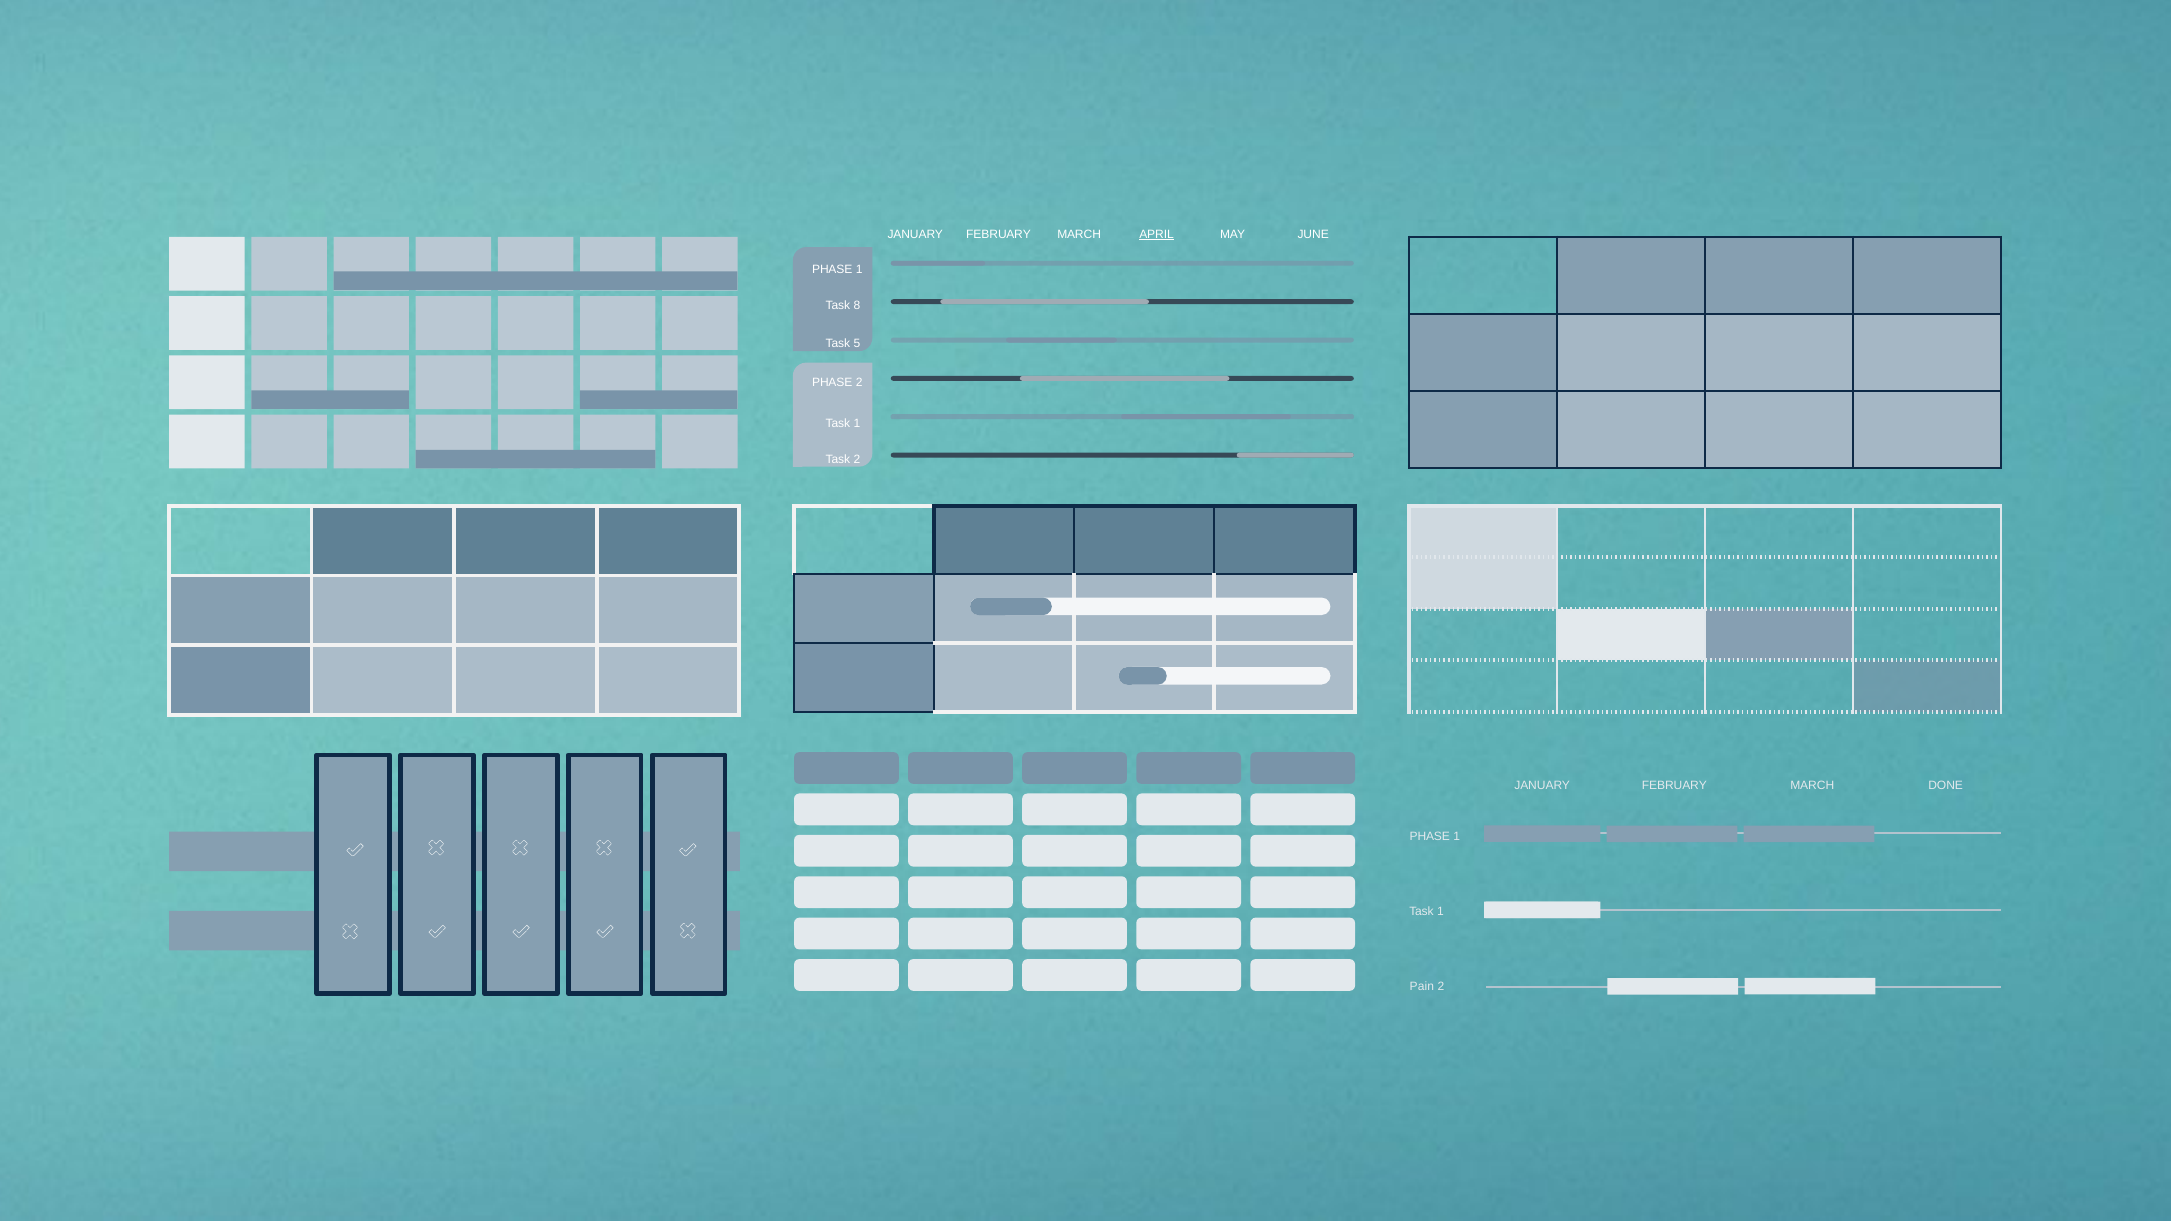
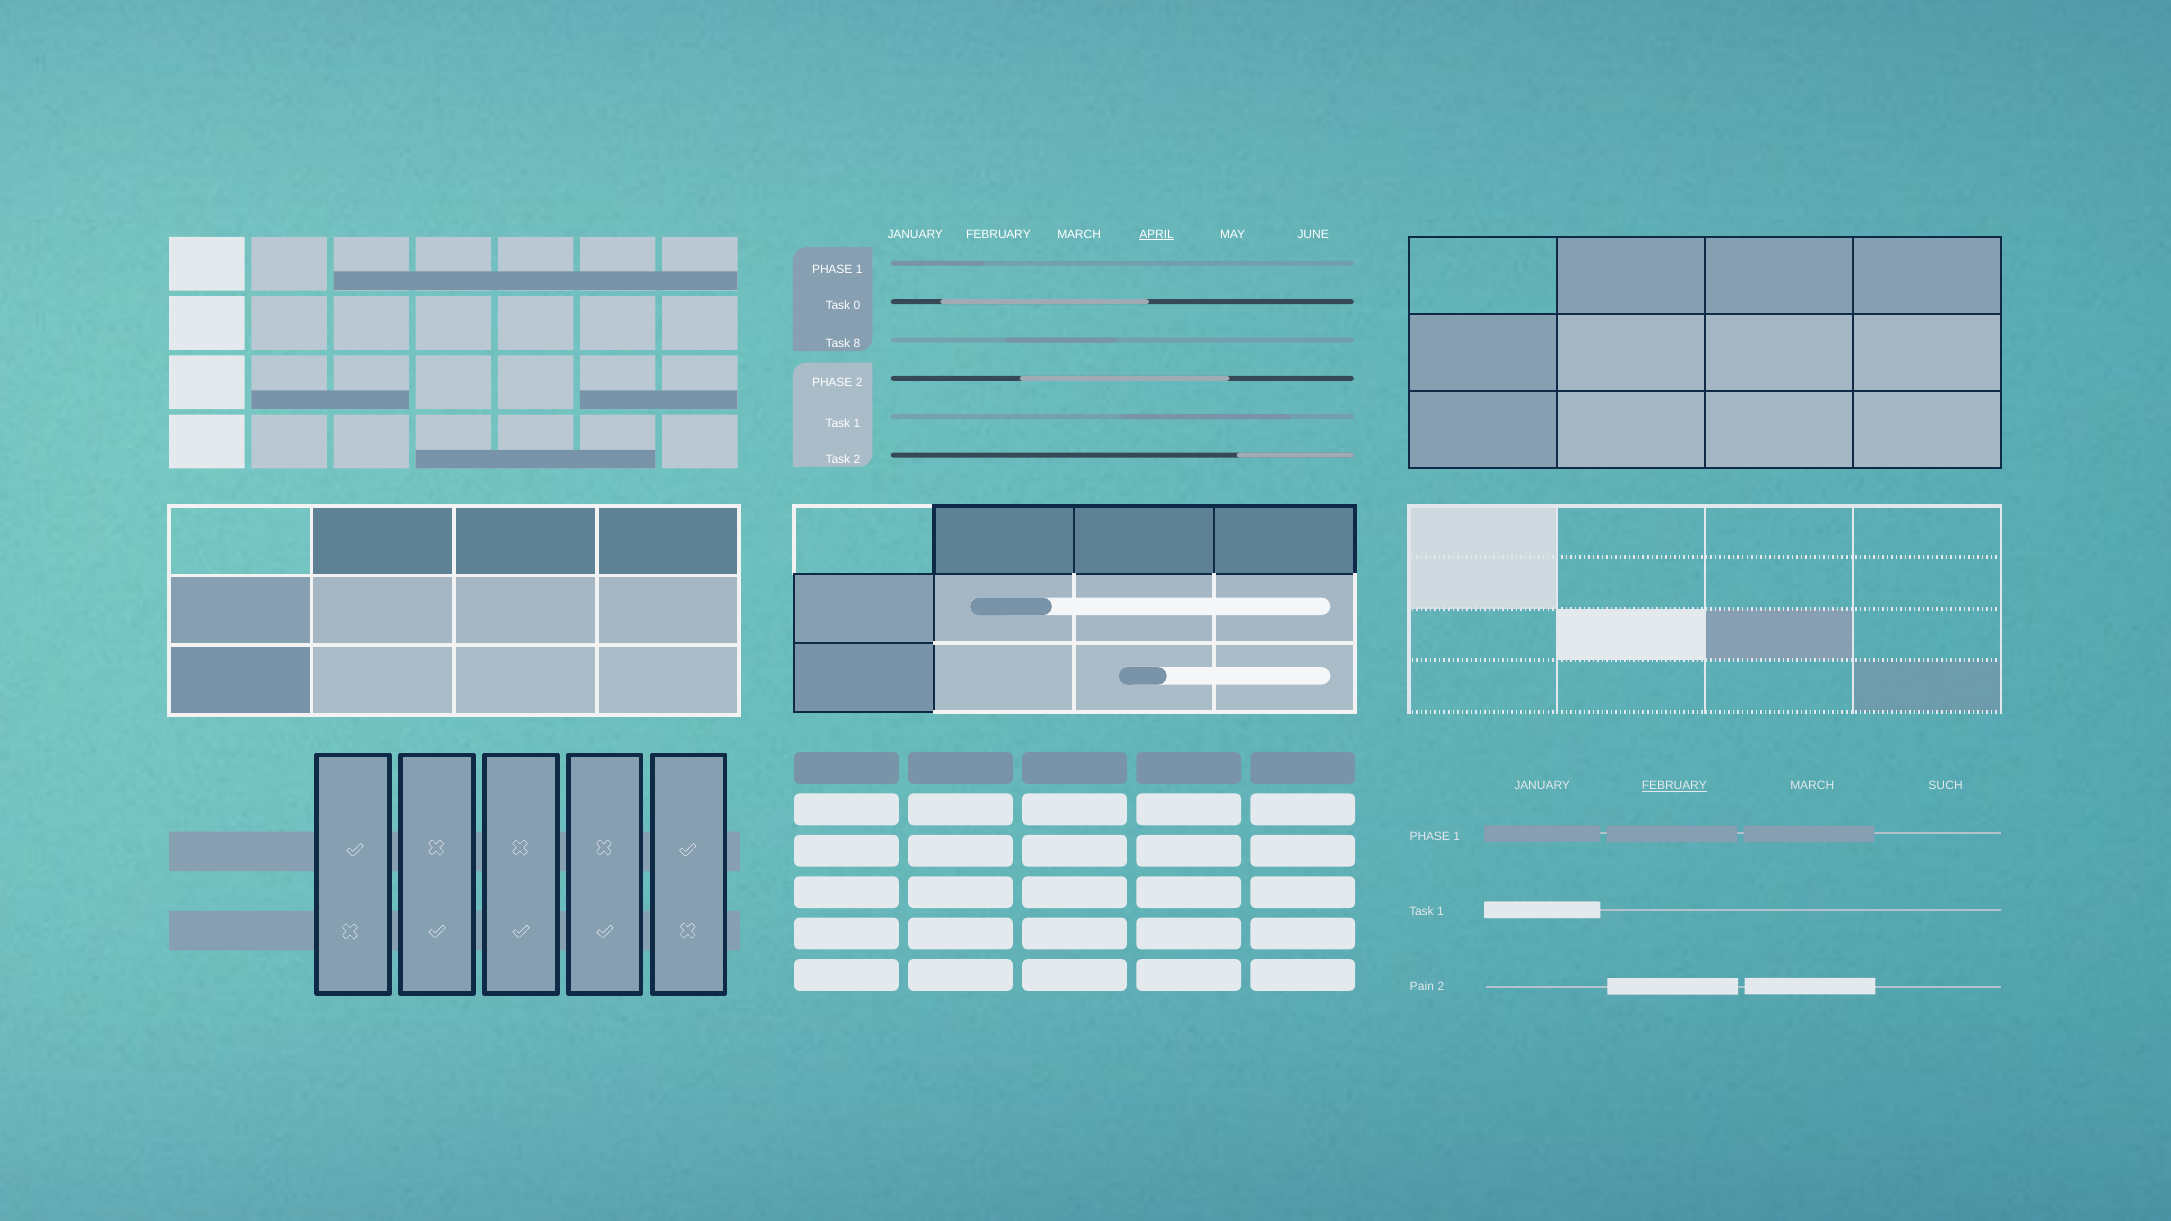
8: 8 -> 0 (857, 306)
5: 5 -> 8 (857, 344)
FEBRUARY underline: none -> present (1674, 786)
DONE: DONE -> SUCH (1946, 786)
